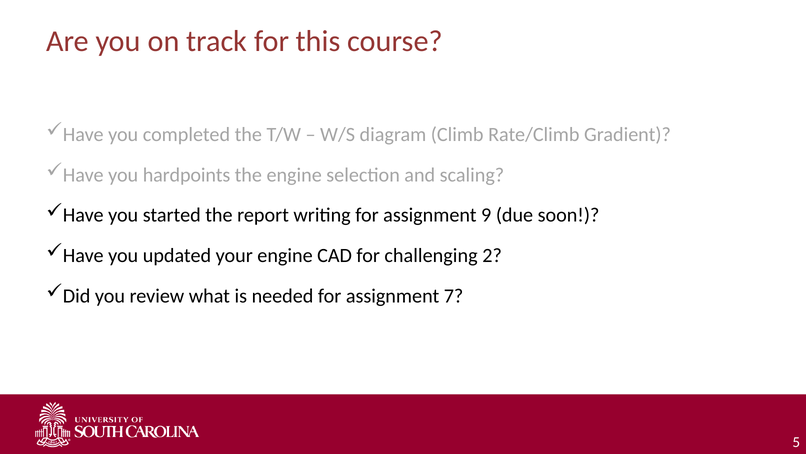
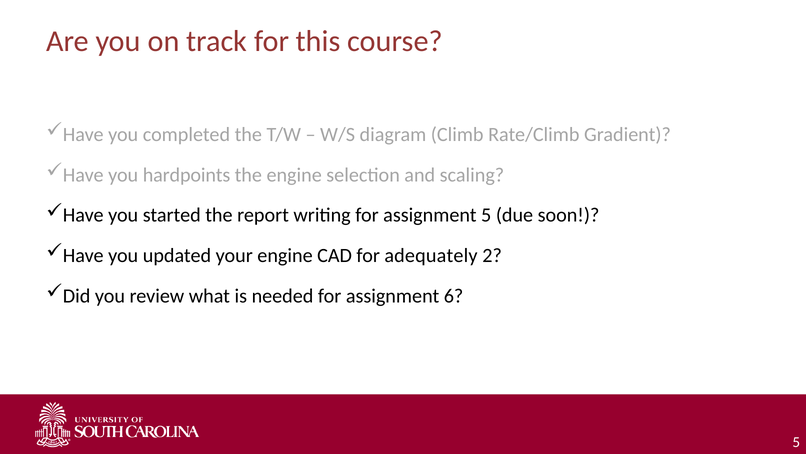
assignment 9: 9 -> 5 (486, 215)
challenging: challenging -> adequately (431, 255)
7: 7 -> 6 (454, 296)
